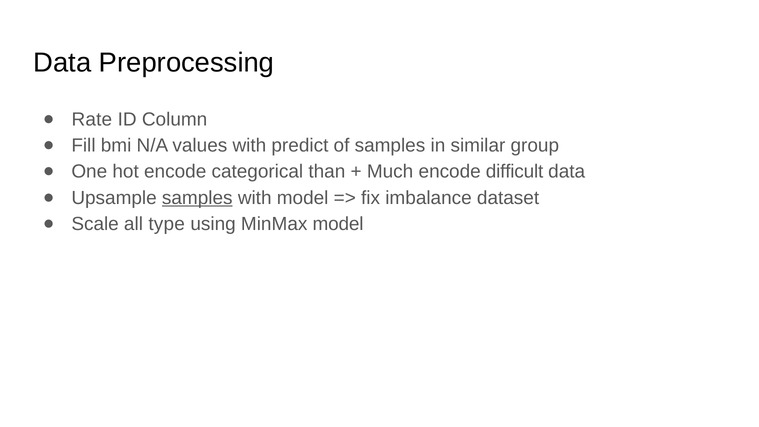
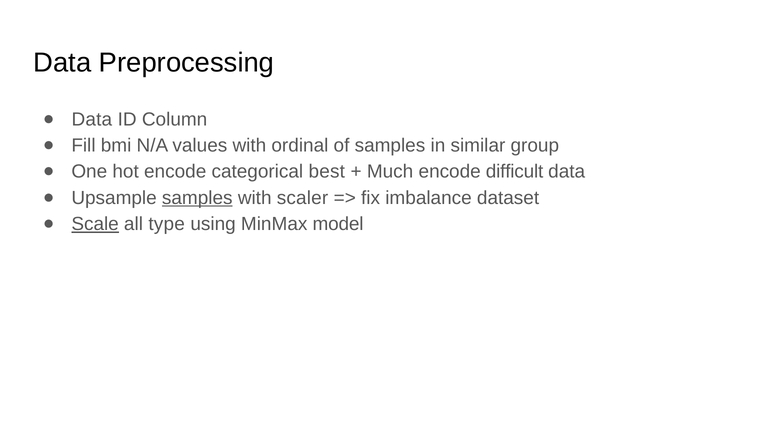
Rate: Rate -> Data (92, 119)
predict: predict -> ordinal (300, 146)
than: than -> best (327, 172)
with model: model -> scaler (303, 198)
Scale underline: none -> present (95, 224)
